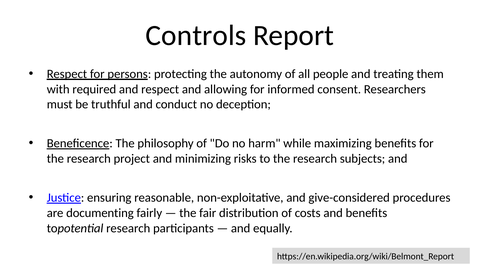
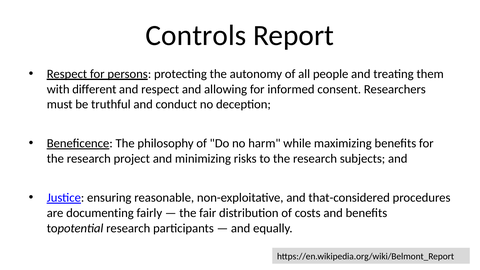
required: required -> different (94, 89)
give-considered: give-considered -> that-considered (349, 198)
